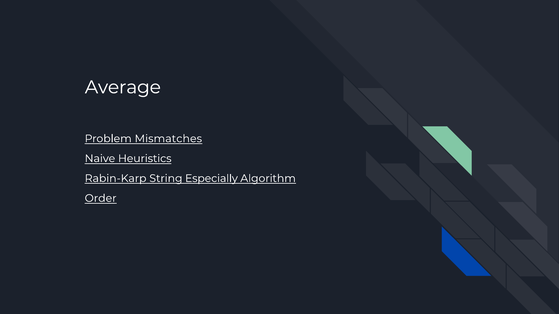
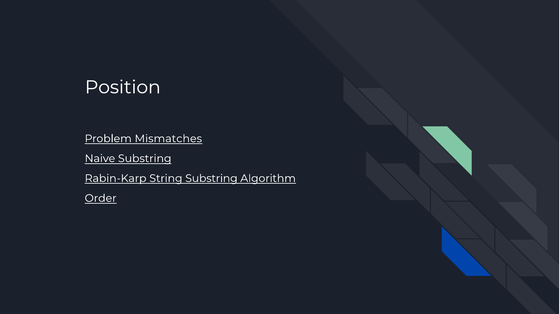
Average: Average -> Position (123, 87)
Naive Heuristics: Heuristics -> Substring (145, 159)
String Especially: Especially -> Substring (211, 179)
